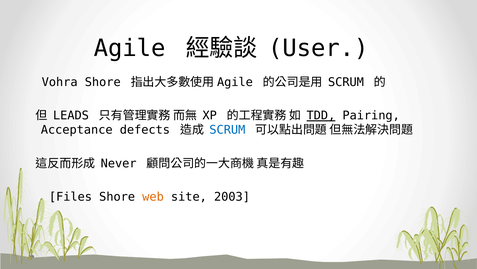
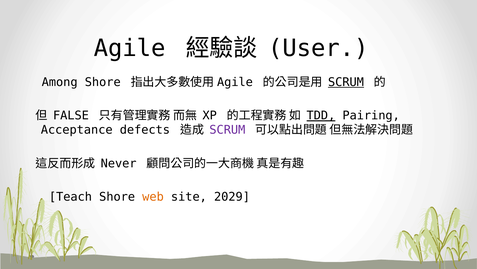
Vohra: Vohra -> Among (60, 82)
SCRUM underline: none -> present (346, 82)
LEADS: LEADS -> FALSE (71, 115)
SCRUM colour: blue -> purple (227, 130)
Files: Files -> Teach (70, 196)
2003: 2003 -> 2029 (232, 196)
